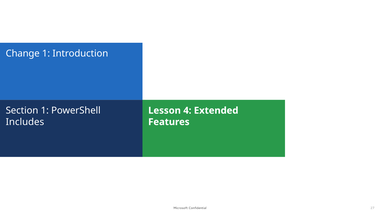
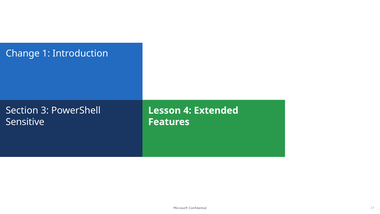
Section 1: 1 -> 3 (45, 110)
Includes: Includes -> Sensitive (25, 122)
